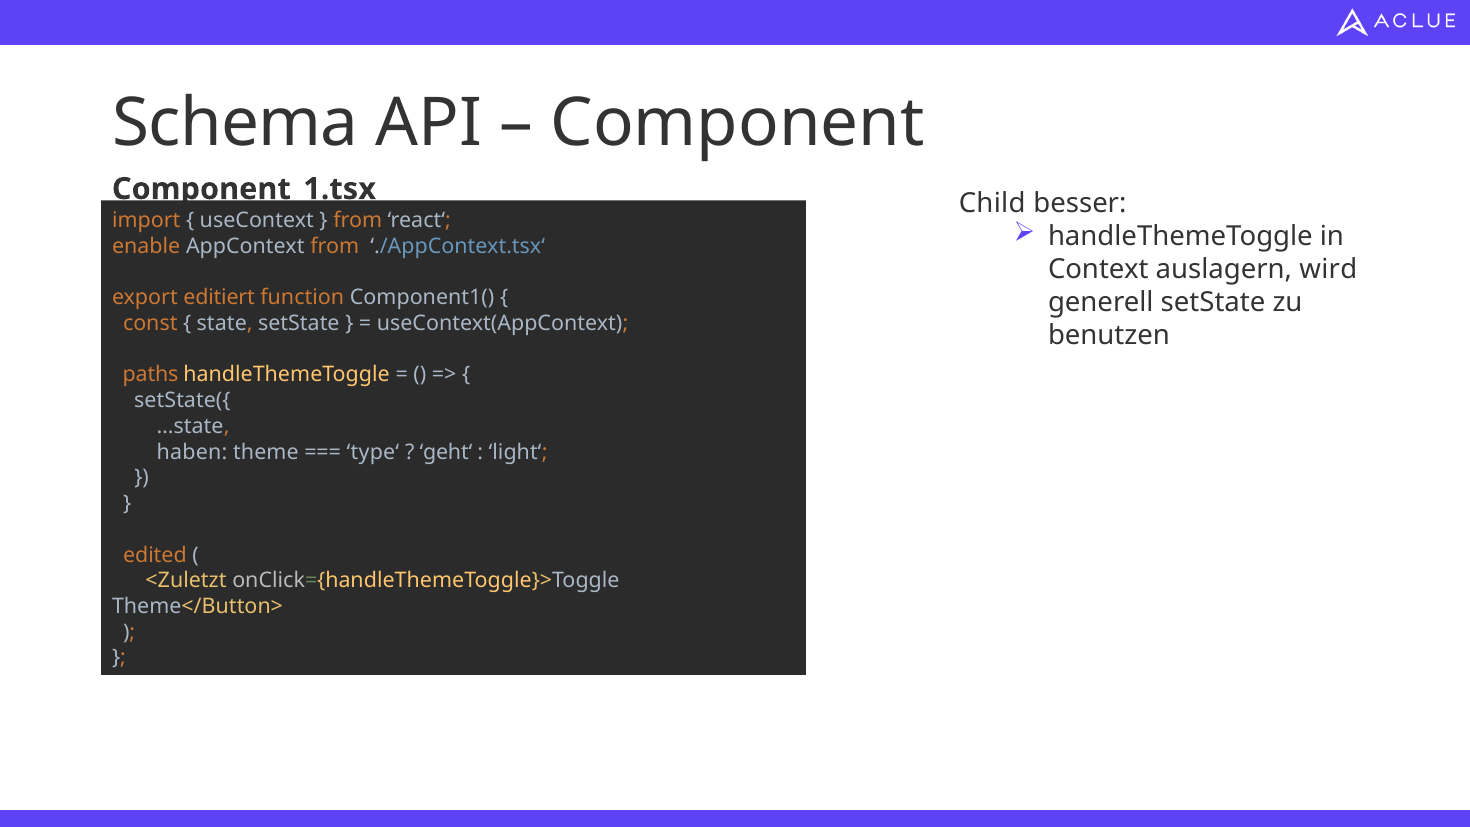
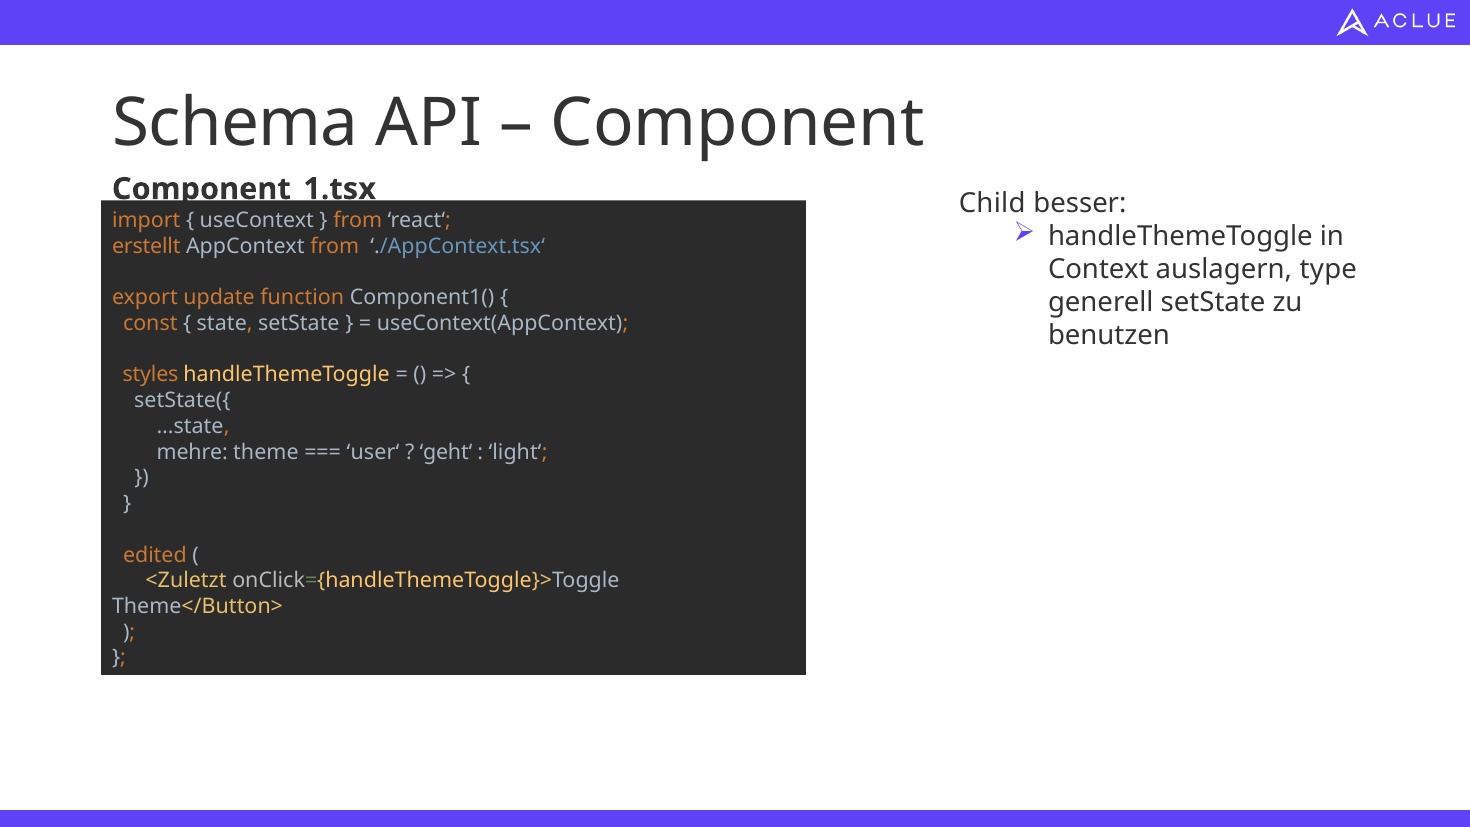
enable: enable -> erstellt (146, 246)
wird: wird -> type (1328, 269)
editiert: editiert -> update (219, 297)
paths: paths -> styles (151, 375)
haben: haben -> mehre (192, 452)
type‘: type‘ -> user‘ (373, 452)
